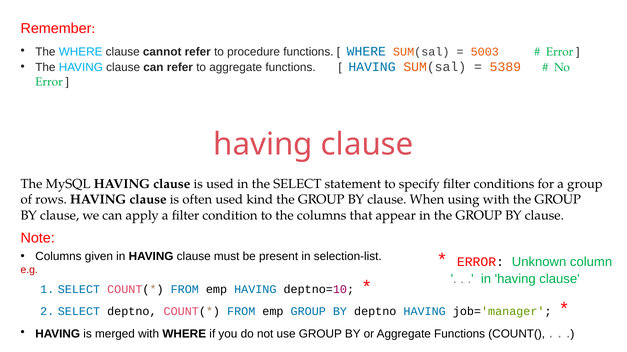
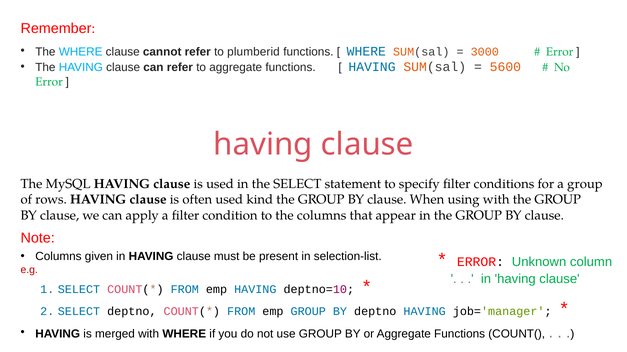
procedure: procedure -> plumberid (254, 52)
5003: 5003 -> 3000 (485, 52)
5389: 5389 -> 5600 (505, 67)
